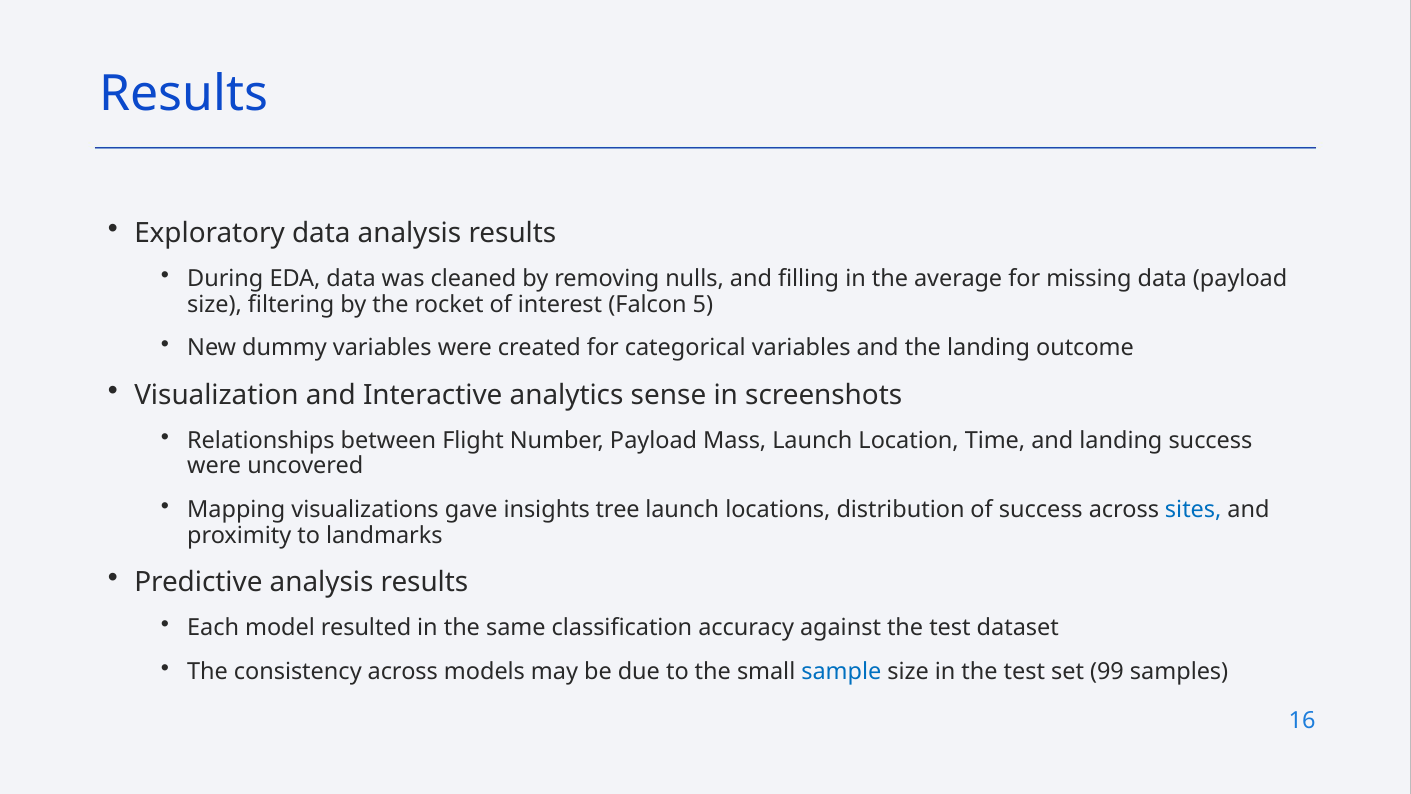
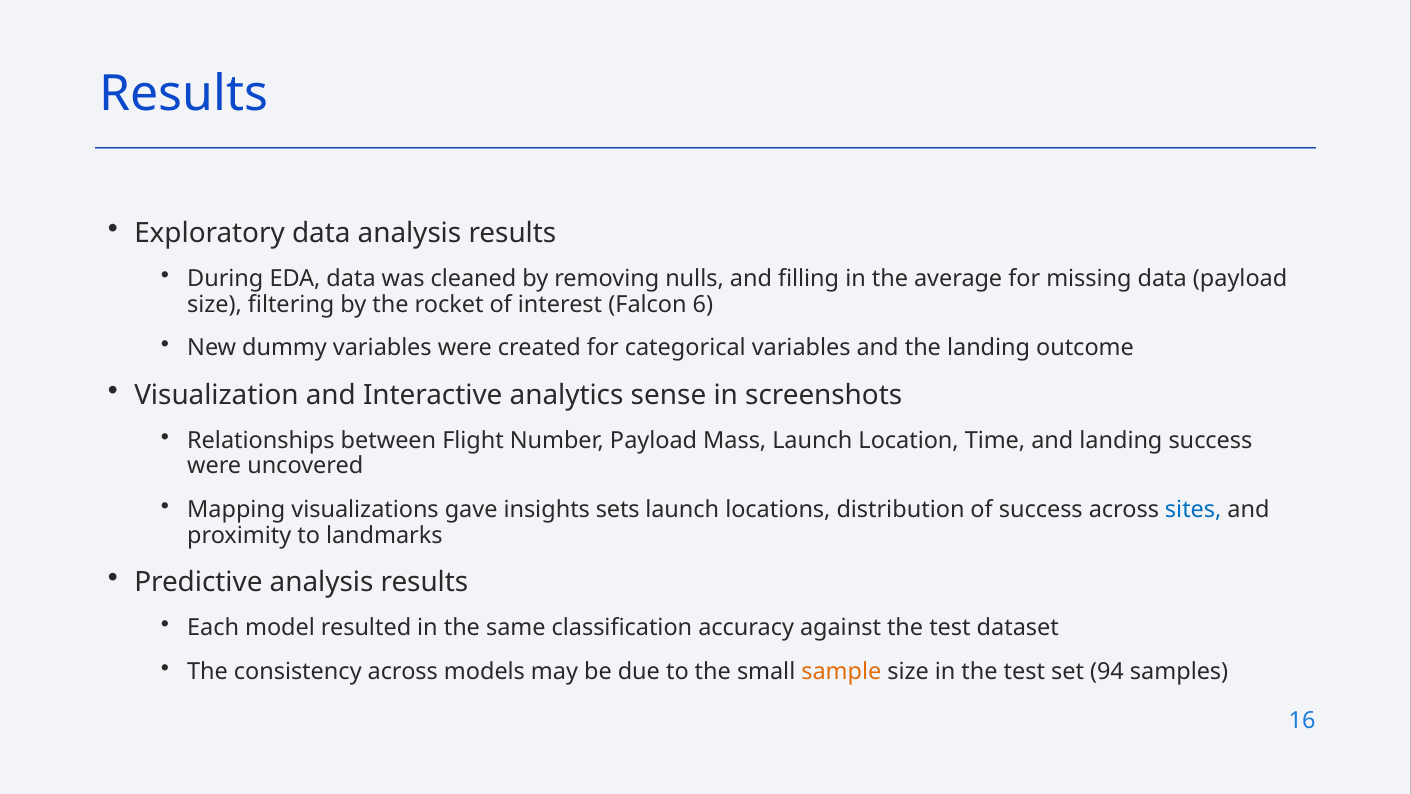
5: 5 -> 6 (703, 304)
tree: tree -> sets (618, 510)
sample colour: blue -> orange (841, 672)
99: 99 -> 94 (1107, 672)
